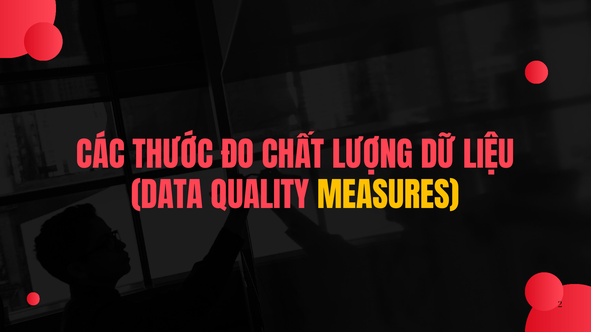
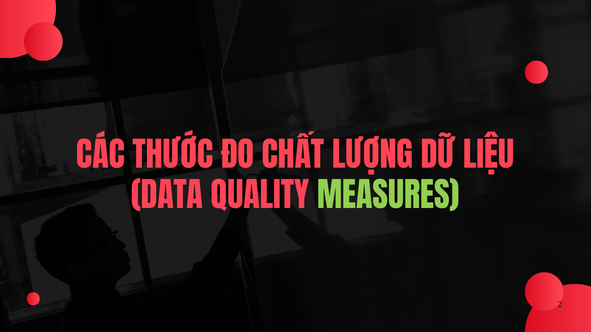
MEASURES colour: yellow -> light green (388, 197)
